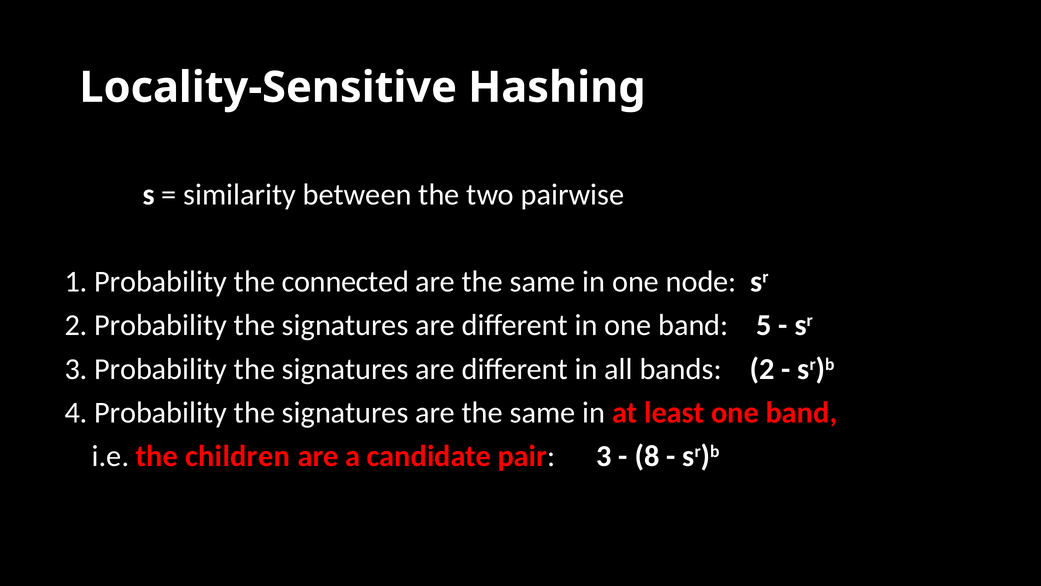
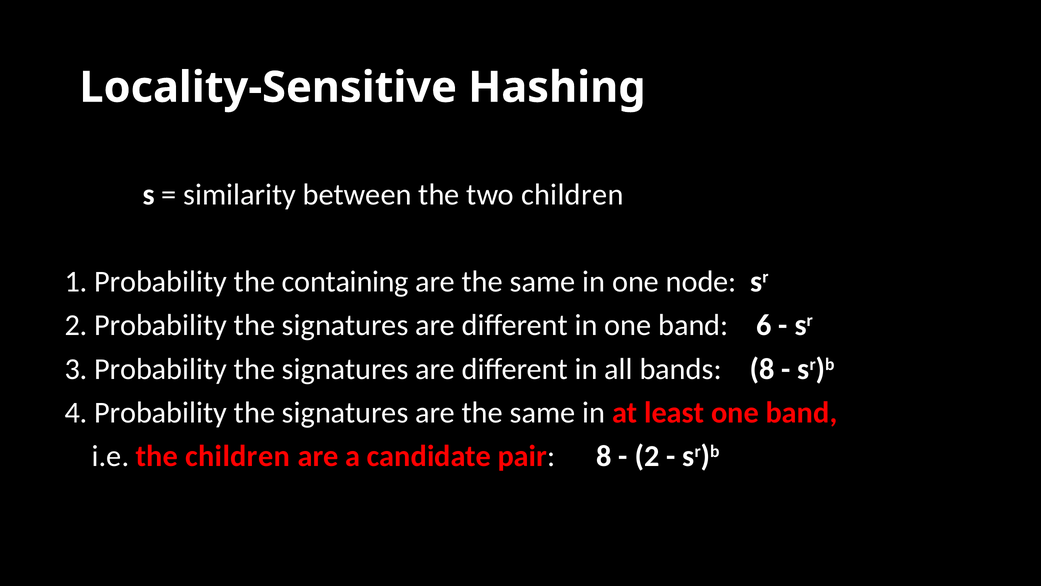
two pairwise: pairwise -> children (572, 194)
connected: connected -> containing (345, 282)
5: 5 -> 6 (764, 325)
bands 2: 2 -> 8 (762, 369)
pair 3: 3 -> 8 (604, 456)
8: 8 -> 2 (647, 456)
